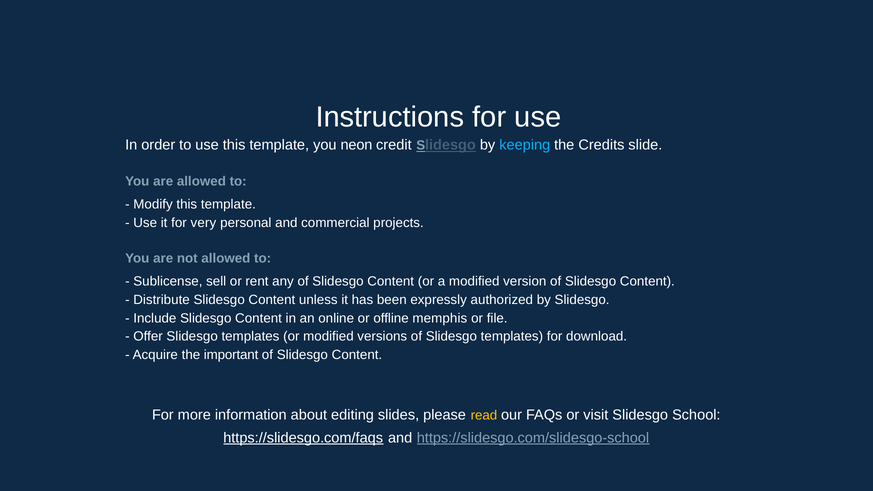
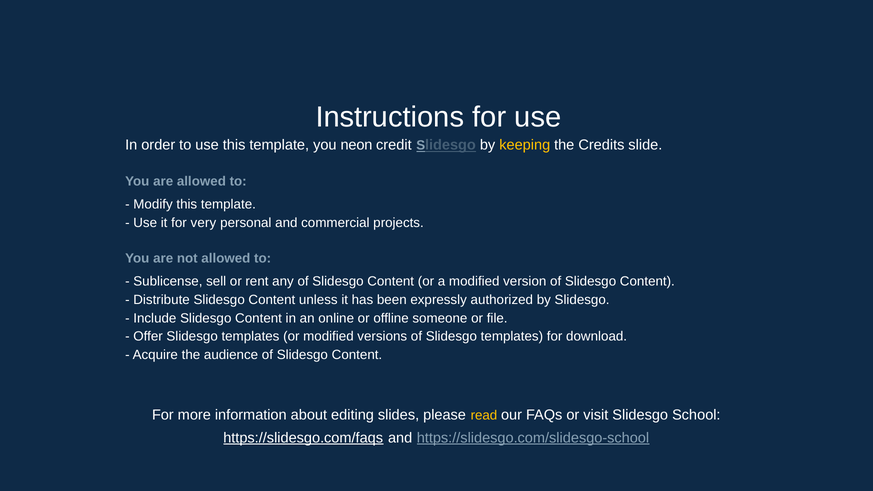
keeping colour: light blue -> yellow (525, 145)
memphis: memphis -> someone (440, 318)
important: important -> audience (231, 355)
